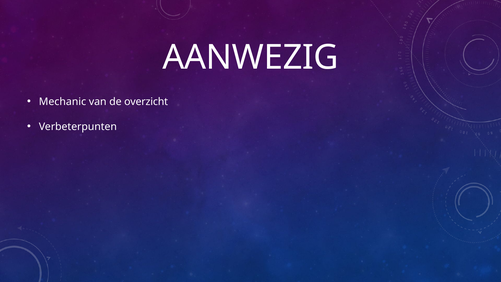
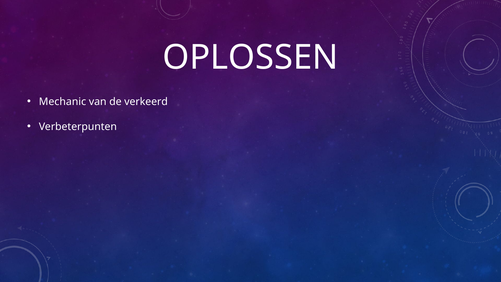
AANWEZIG: AANWEZIG -> OPLOSSEN (250, 57)
overzicht: overzicht -> verkeerd (146, 102)
